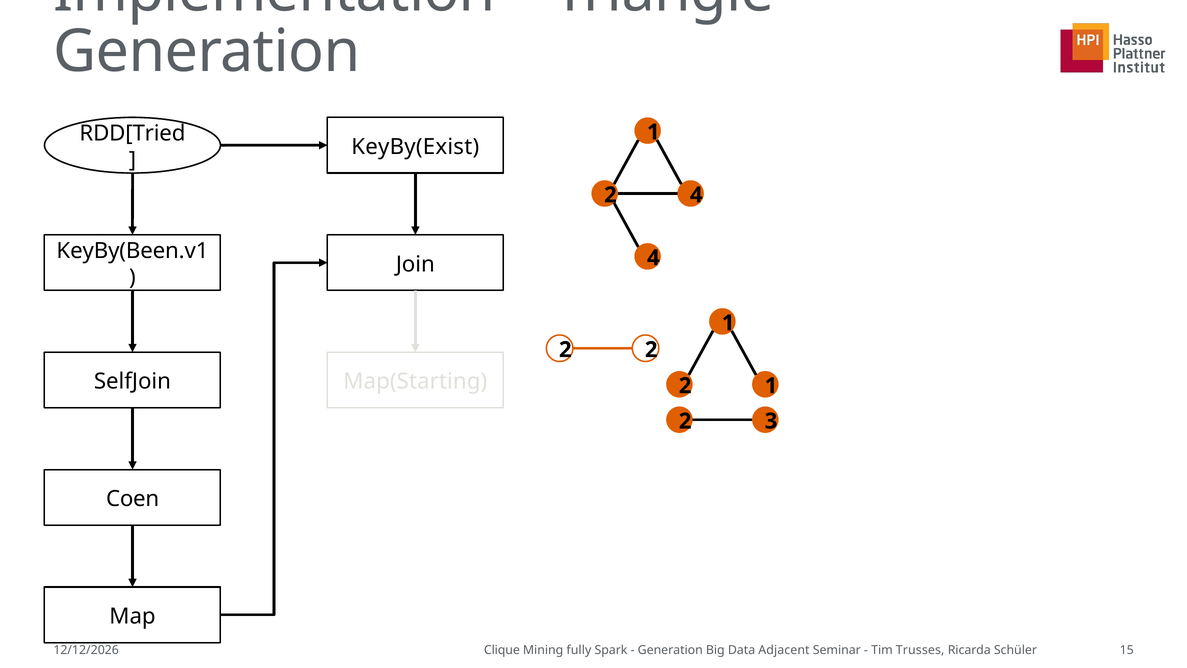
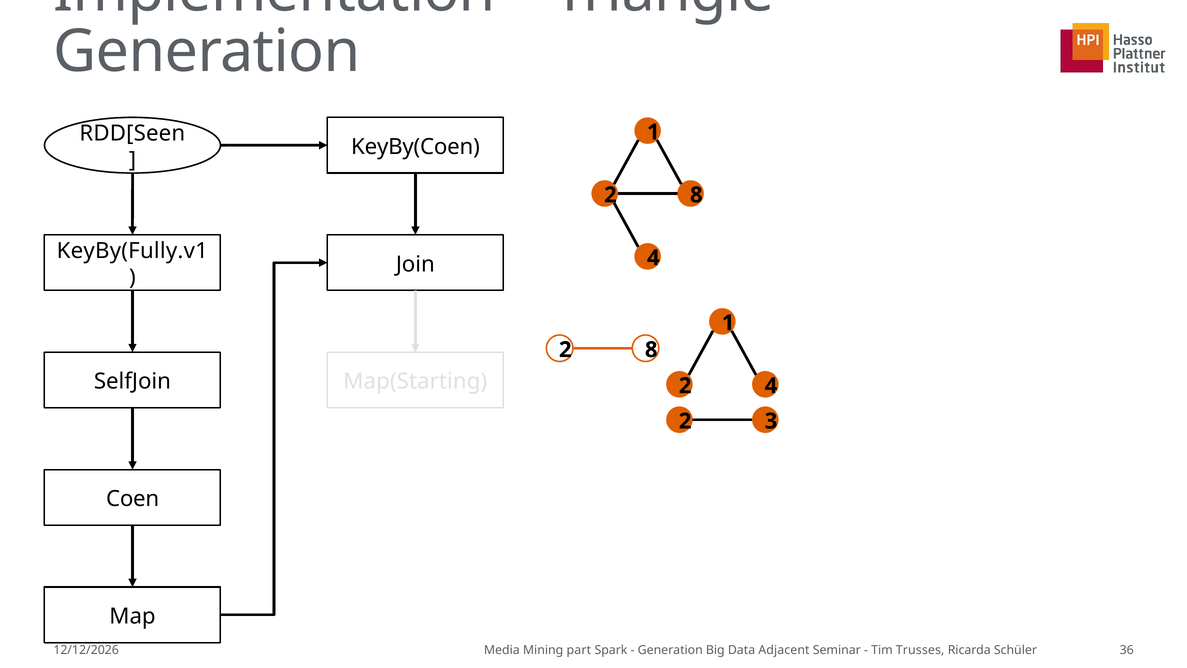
RDD[Tried: RDD[Tried -> RDD[Seen (132, 133)
KeyBy(Exist: KeyBy(Exist -> KeyBy(Coen (415, 147)
4: 4 -> 8 (696, 195)
KeyBy(Been.v1: KeyBy(Been.v1 -> KeyBy(Fully.v1 (132, 251)
2: 2 -> 8 (651, 350)
2 1: 1 -> 4 (771, 386)
Clique: Clique -> Media (502, 650)
fully: fully -> part (579, 650)
15: 15 -> 36 (1127, 650)
